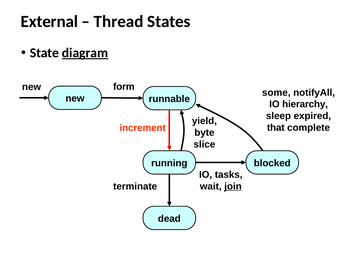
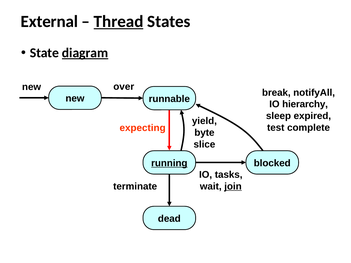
Thread underline: none -> present (119, 21)
form: form -> over (124, 87)
some: some -> break (276, 93)
that: that -> test (276, 128)
increment: increment -> expecting (143, 128)
running underline: none -> present (169, 163)
